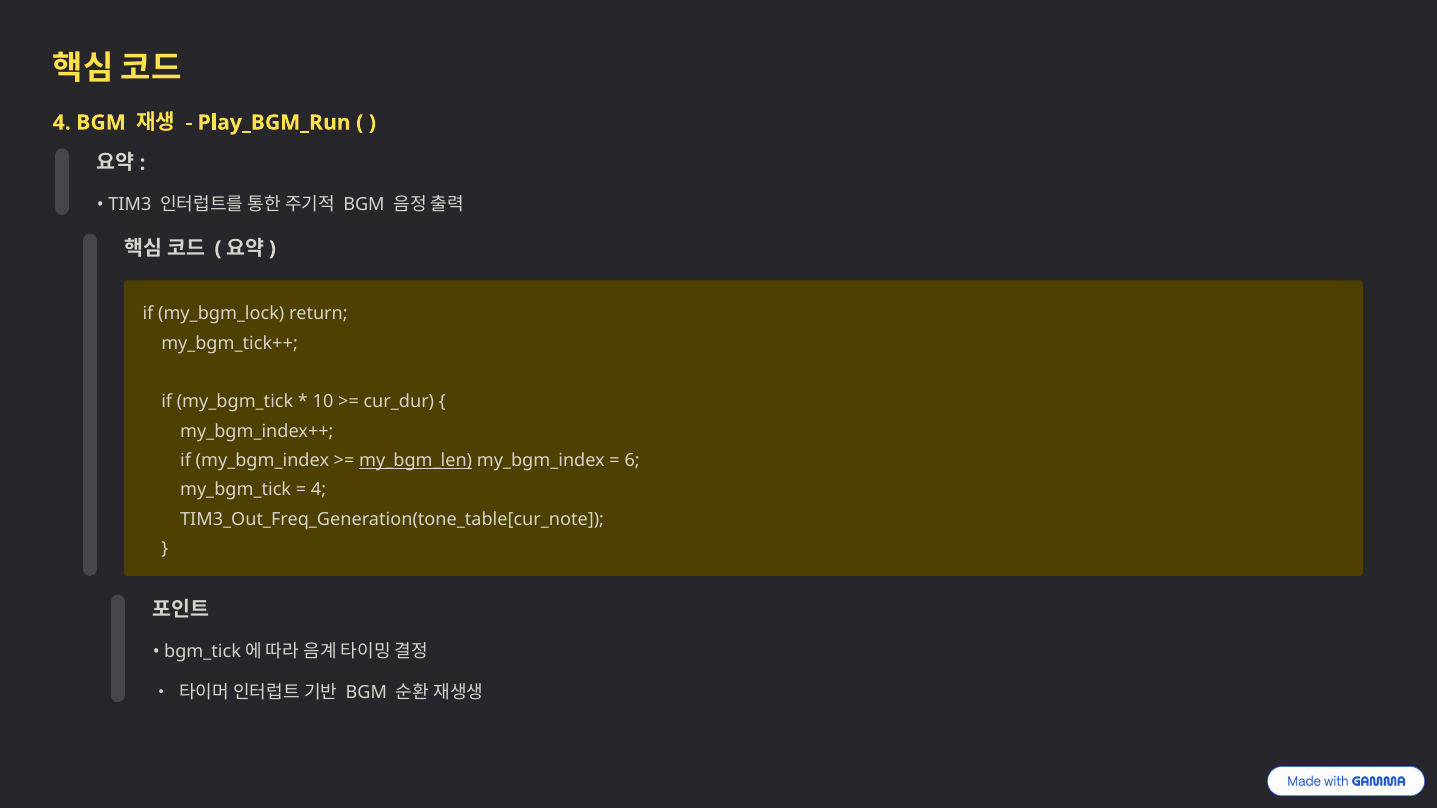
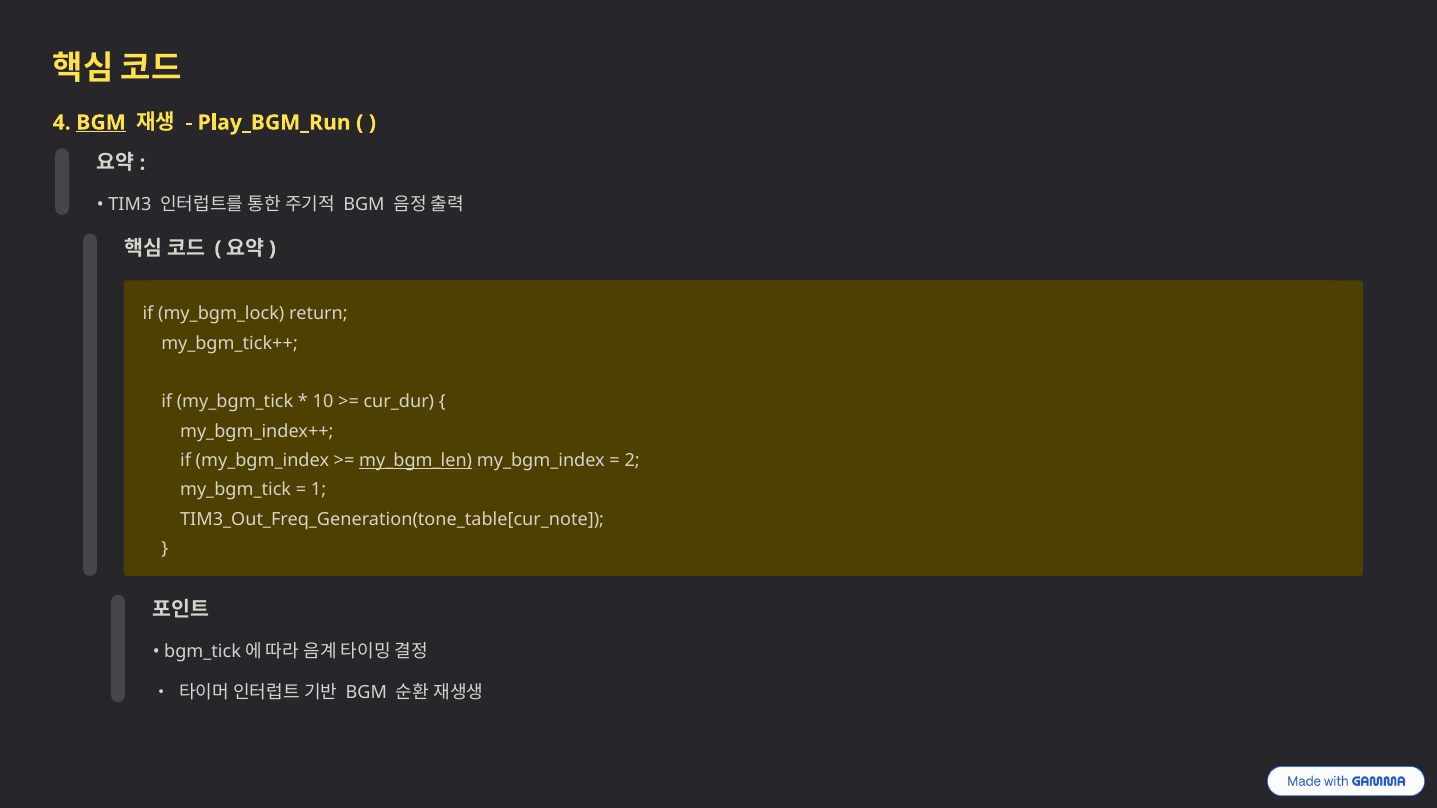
BGM underline: none -> present (101, 123)
6: 6 -> 2 (632, 461)
4: 4 -> 1 (318, 490)
